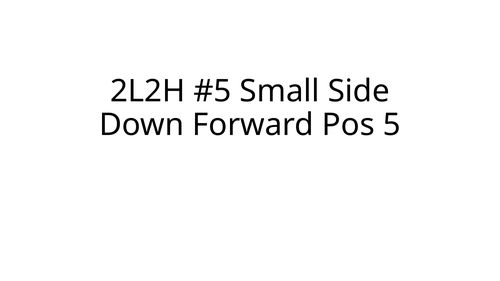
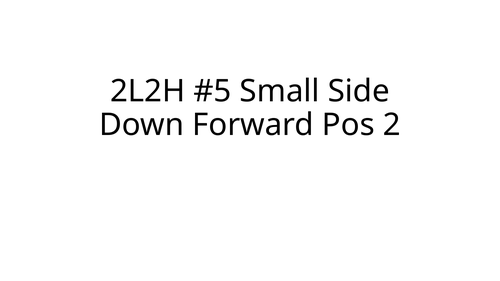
5: 5 -> 2 (392, 125)
